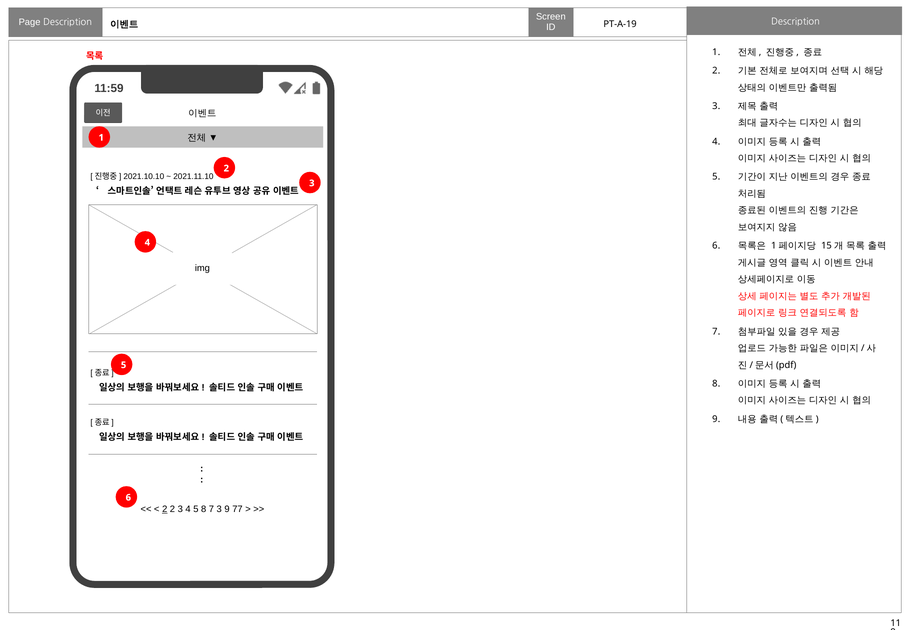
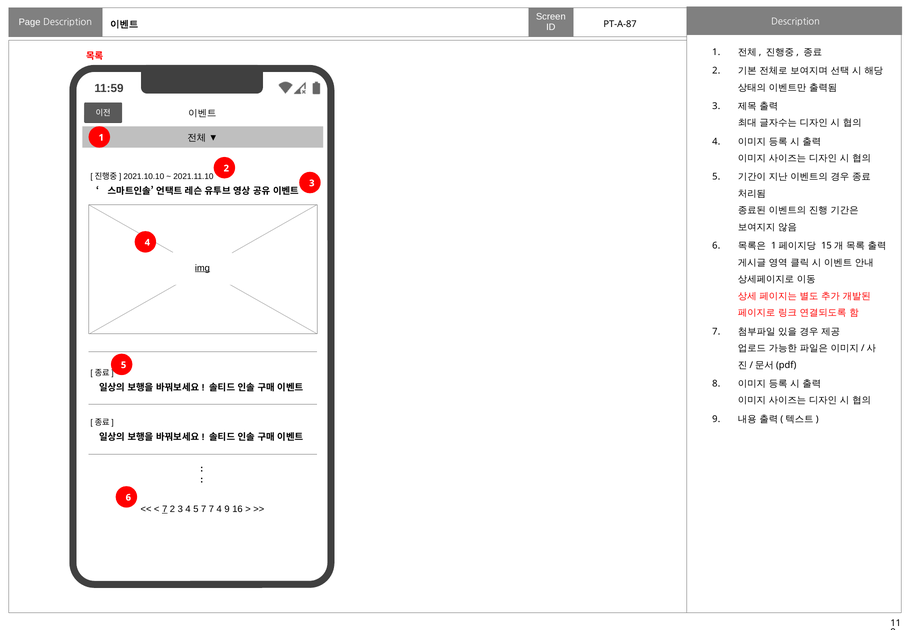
PT-A-19: PT-A-19 -> PT-A-87 (620, 24)
img underline: none -> present (202, 268)
2: 2 -> 7 (165, 509)
5 8: 8 -> 7 (204, 509)
7 3: 3 -> 4 (219, 509)
77: 77 -> 16 (237, 509)
